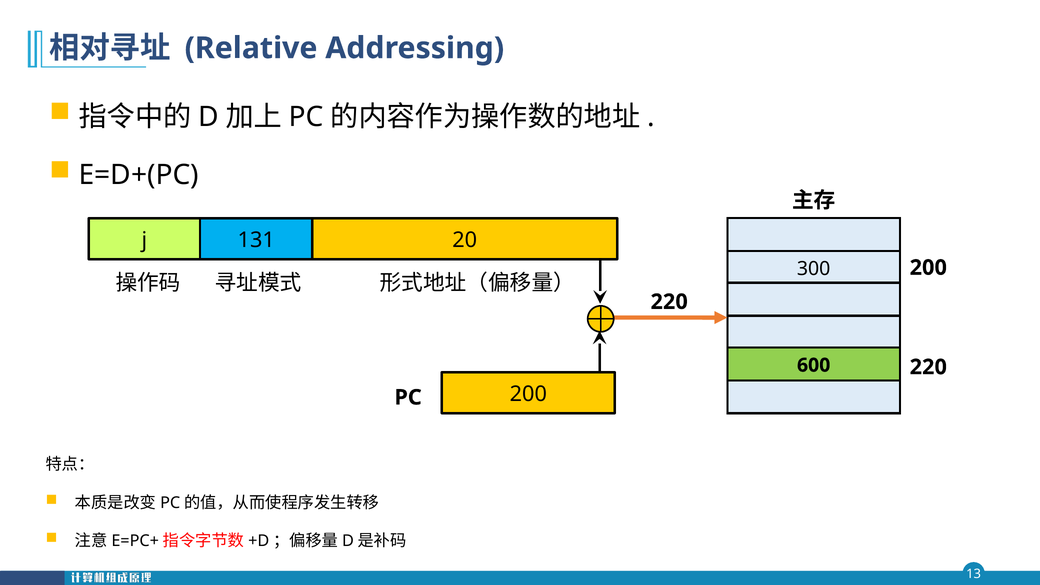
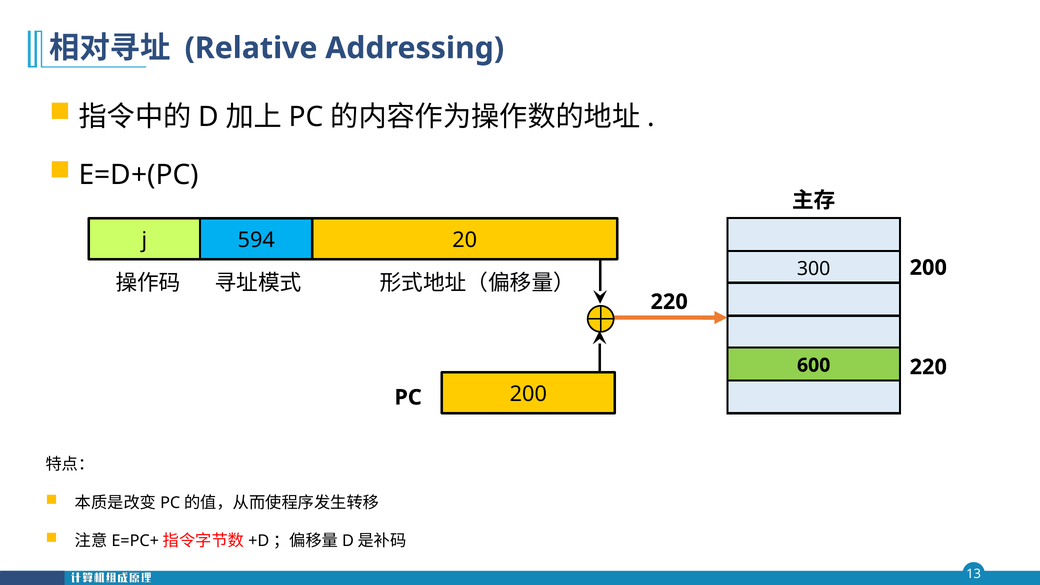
131: 131 -> 594 (256, 240)
